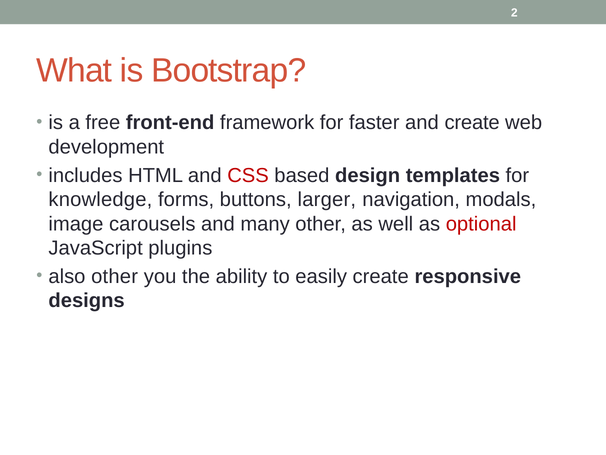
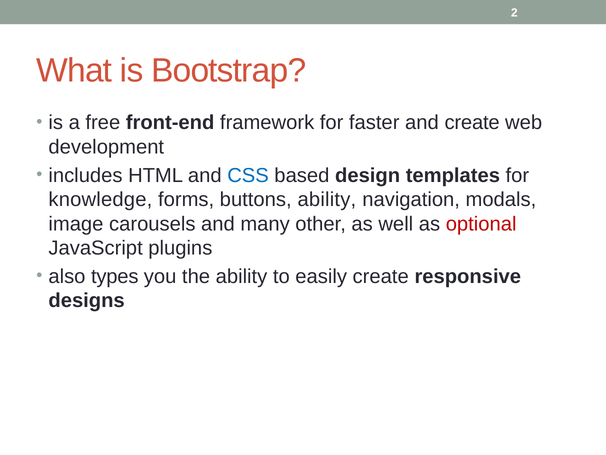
CSS colour: red -> blue (248, 175)
buttons larger: larger -> ability (327, 199)
also other: other -> types (115, 276)
